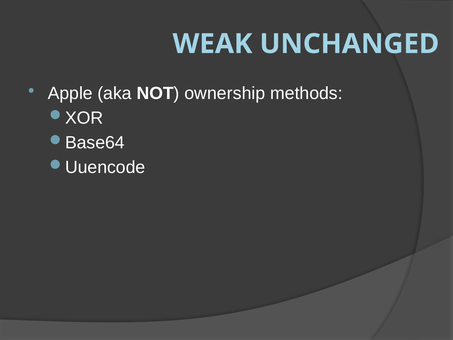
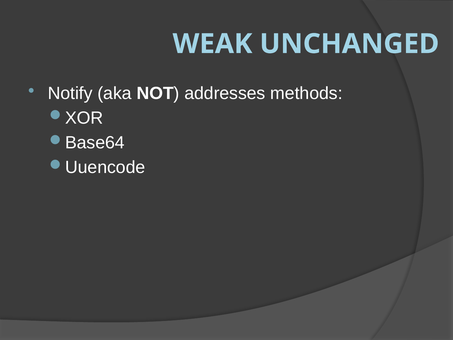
Apple: Apple -> Notify (70, 93)
ownership: ownership -> addresses (225, 93)
